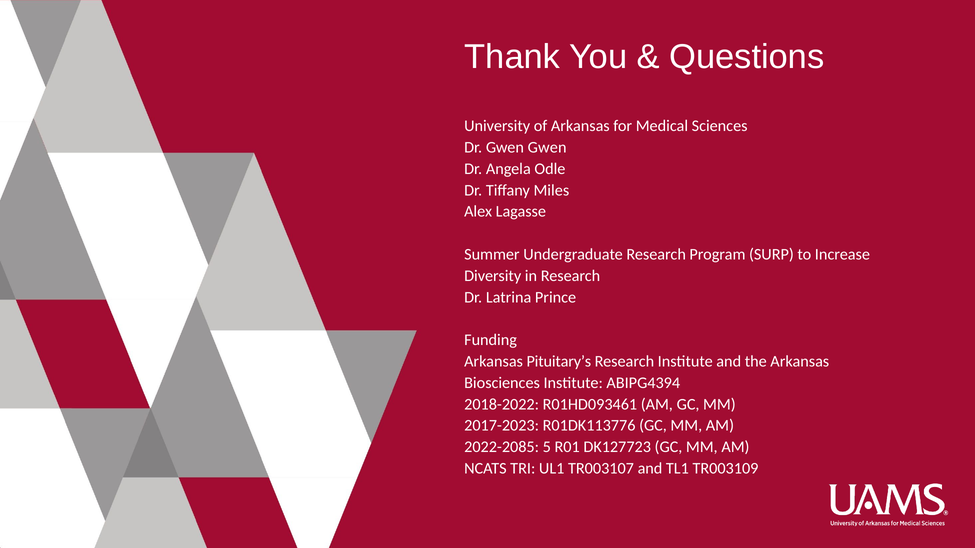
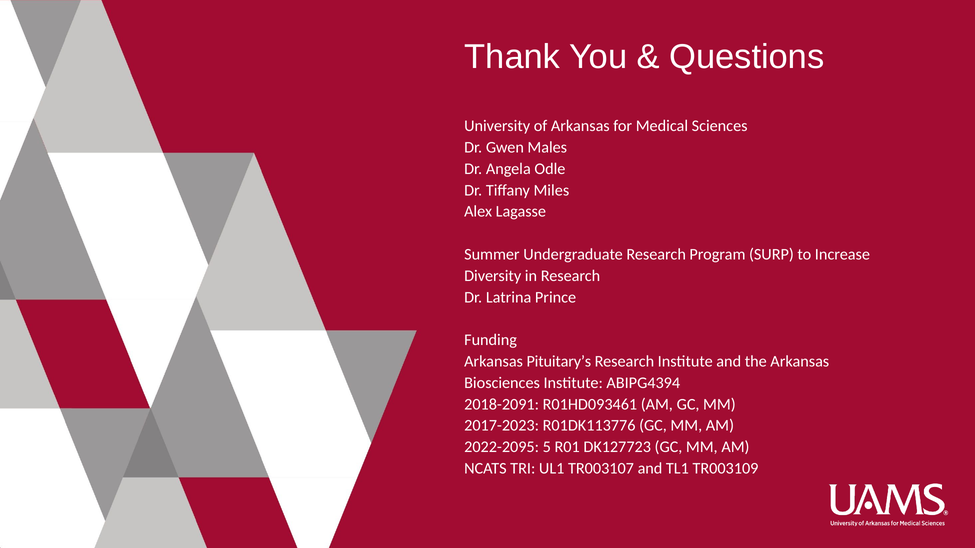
Gwen Gwen: Gwen -> Males (547, 148)
2018-2022: 2018-2022 -> 2018-2091 (502, 405)
2022-2085: 2022-2085 -> 2022-2095 (502, 447)
